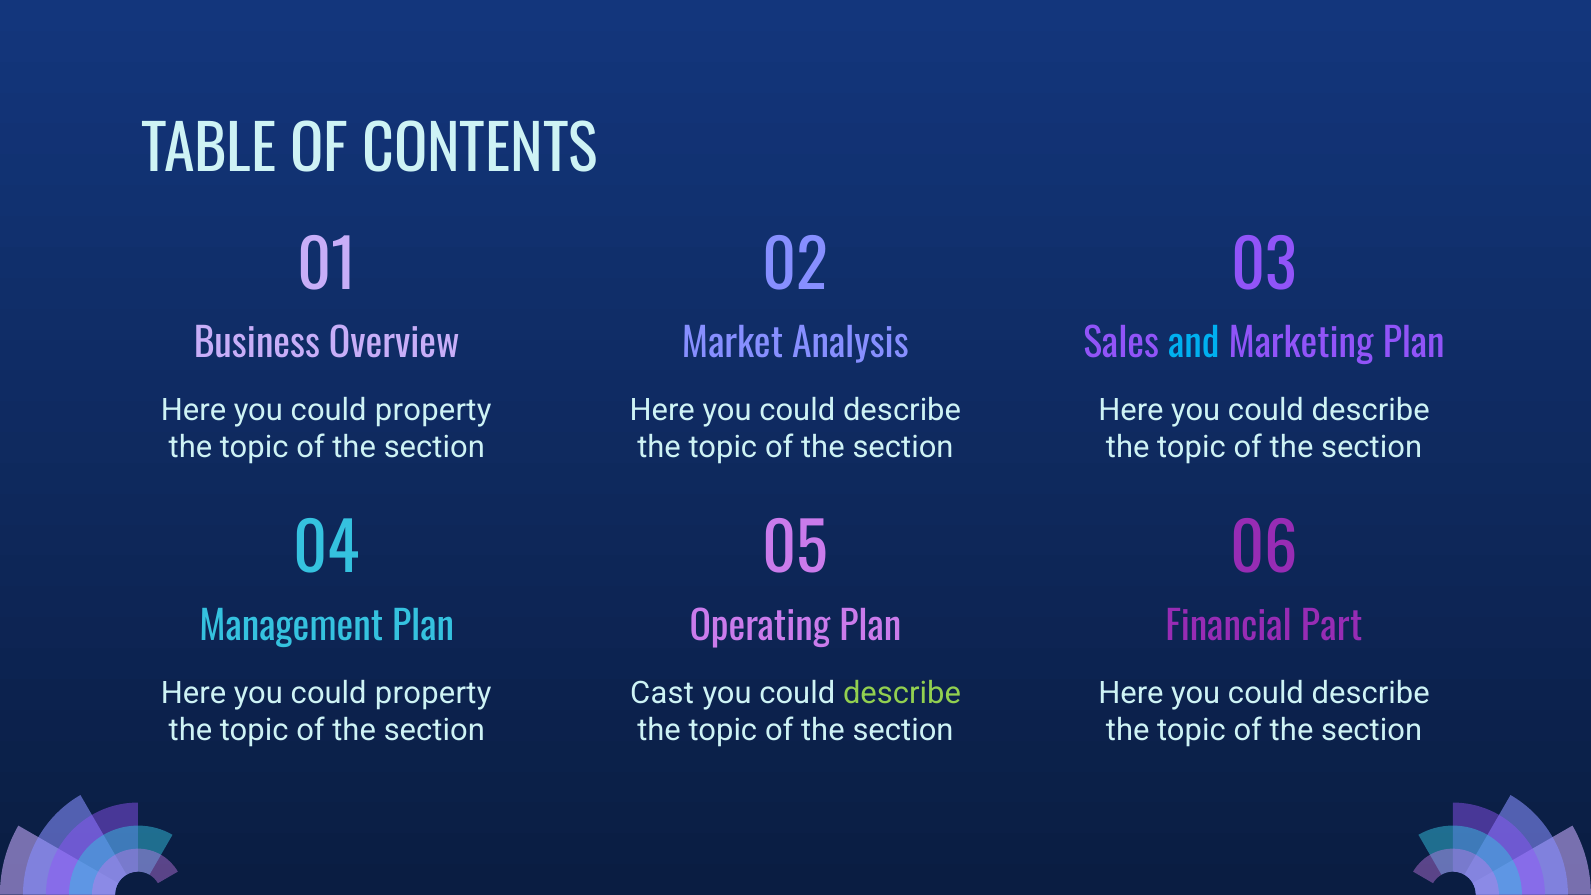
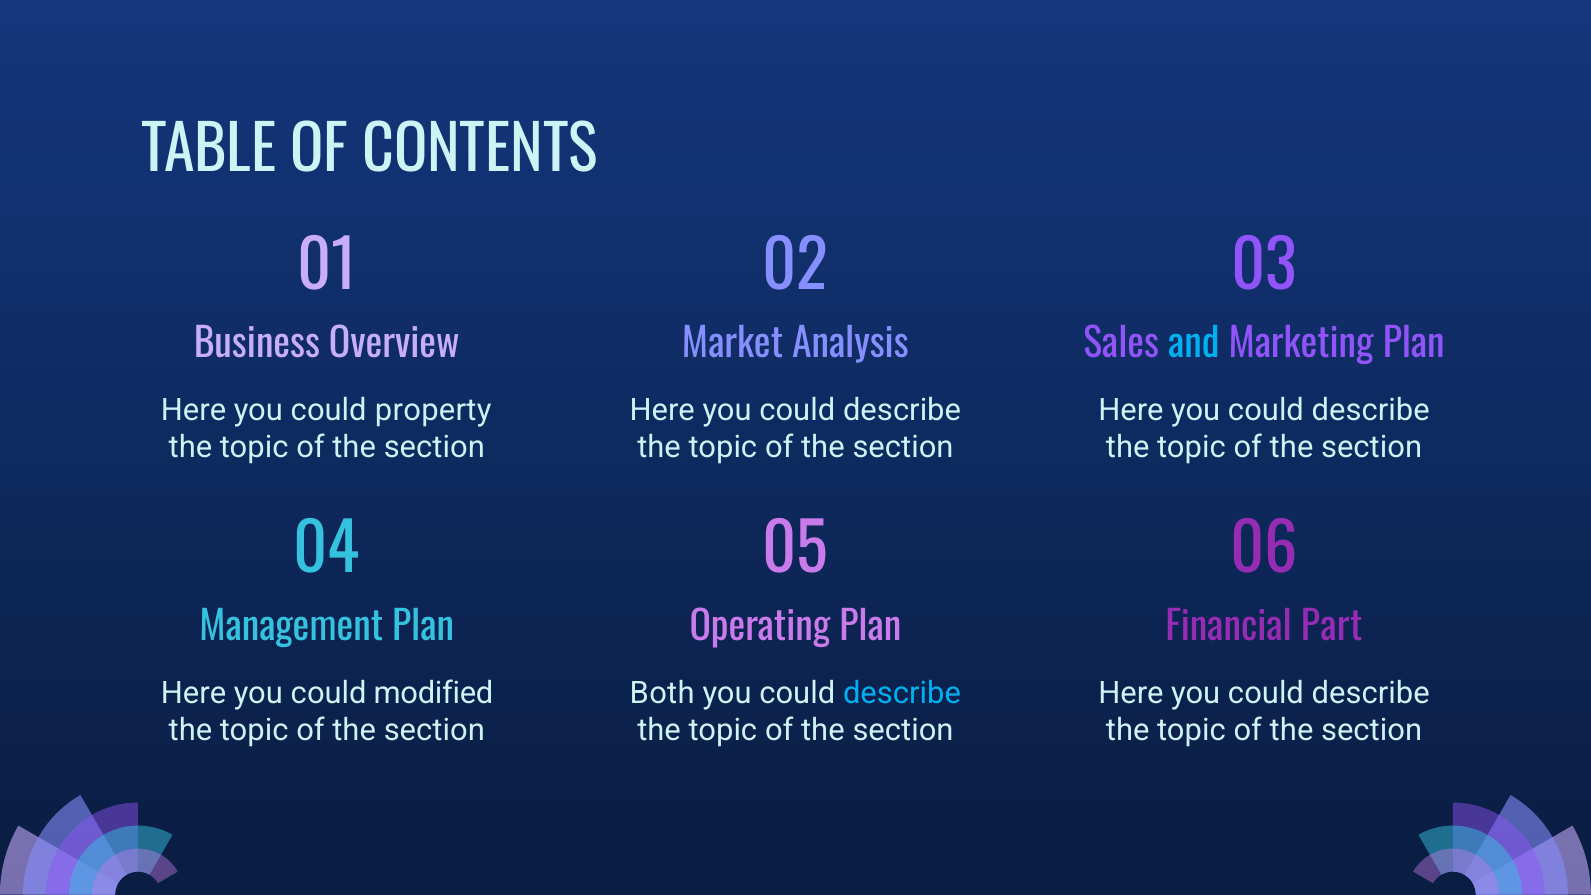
property: property -> modified (433, 693)
Cast: Cast -> Both (662, 693)
describe colour: light green -> light blue (902, 693)
